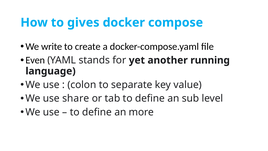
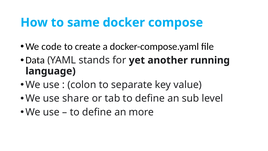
gives: gives -> same (83, 23)
write: write -> code (51, 46)
Even: Even -> Data (35, 60)
